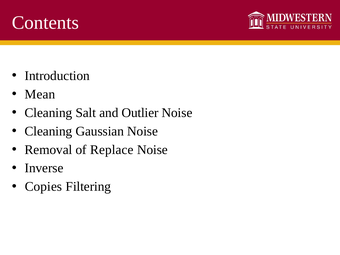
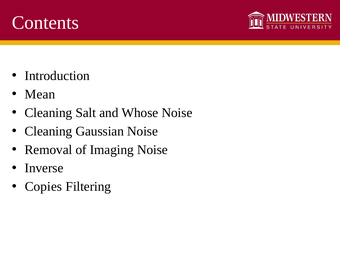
Outlier: Outlier -> Whose (140, 113)
Replace: Replace -> Imaging (112, 150)
